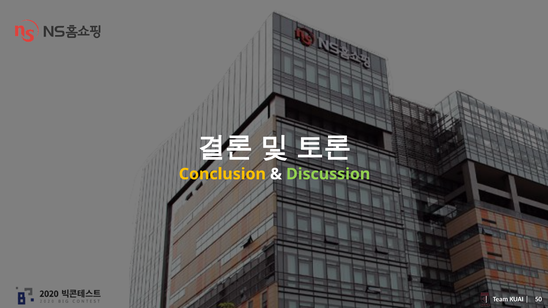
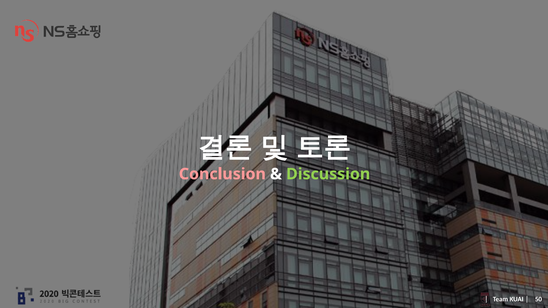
Conclusion colour: yellow -> pink (222, 174)
